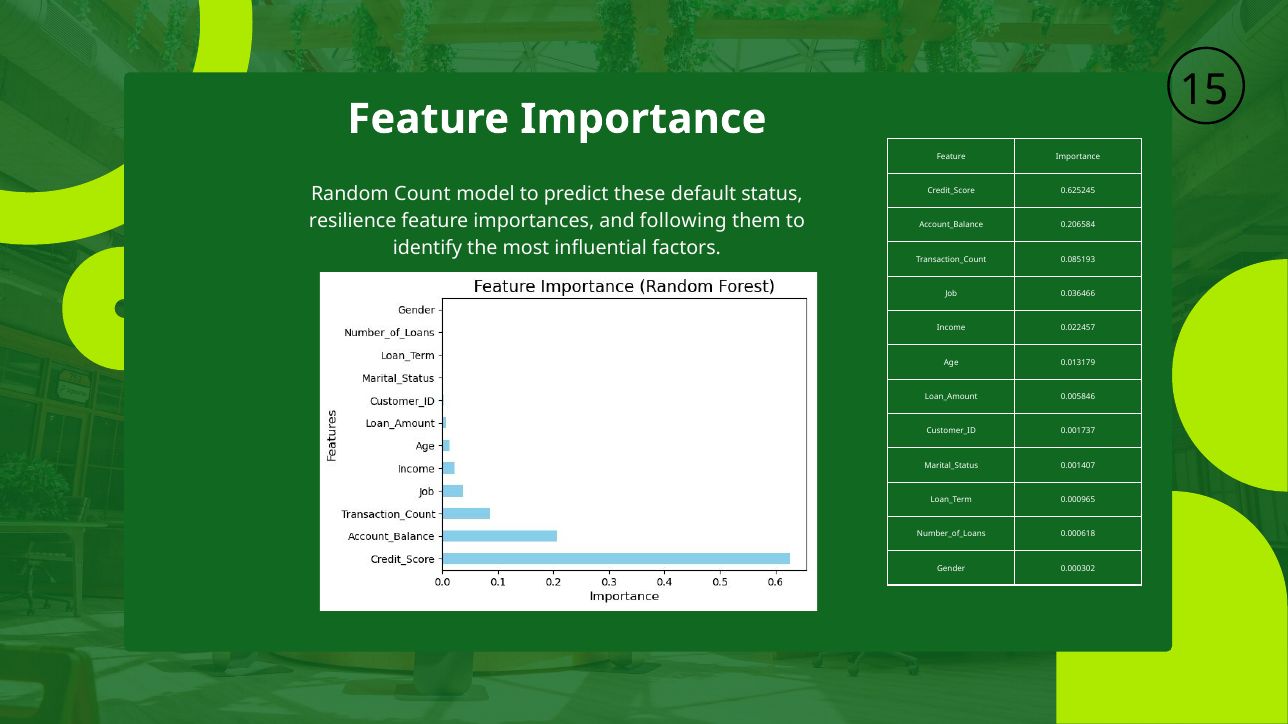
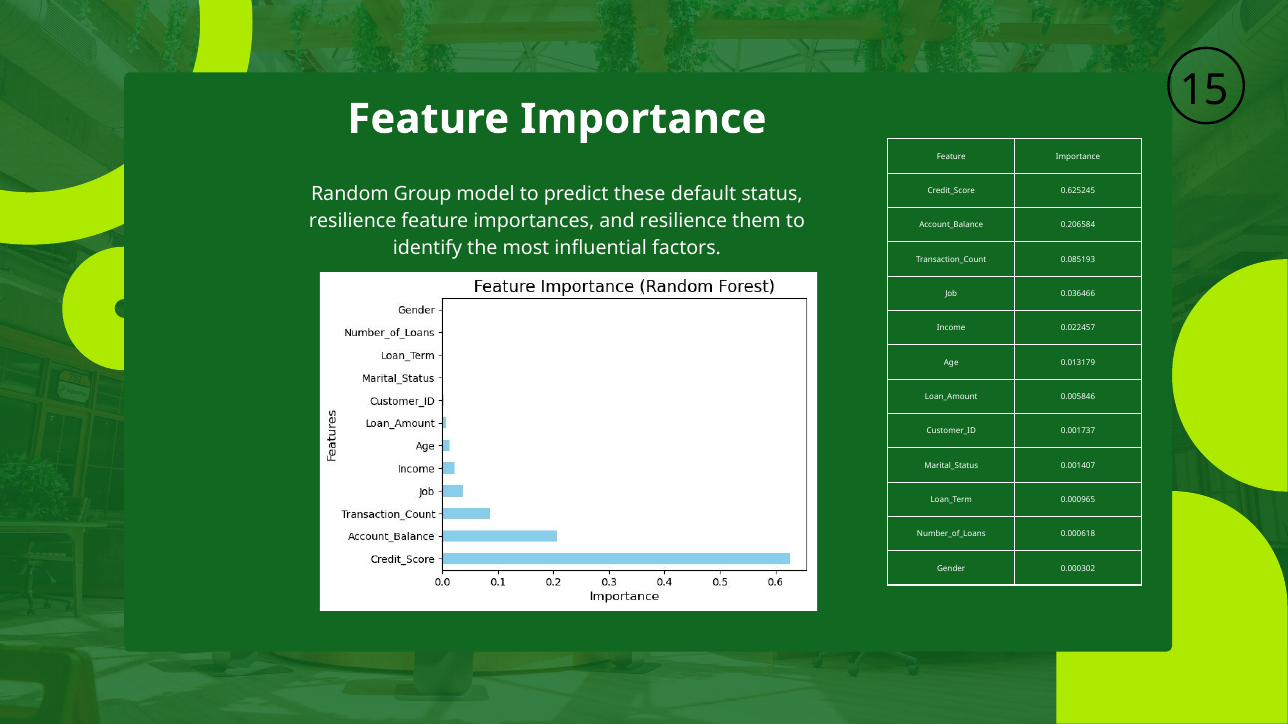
Count: Count -> Group (423, 194)
and following: following -> resilience (683, 221)
